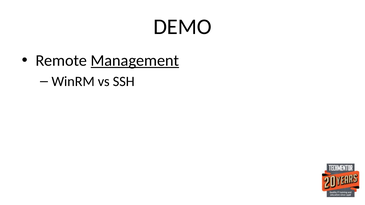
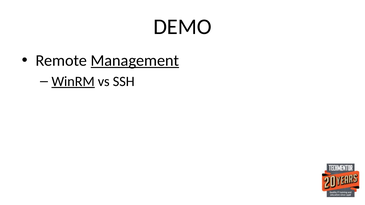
WinRM underline: none -> present (73, 82)
